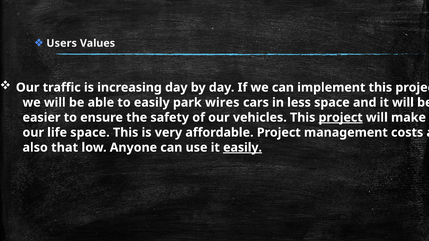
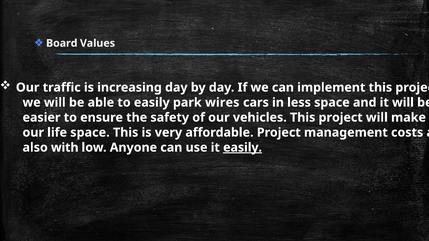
Users: Users -> Board (62, 43)
project underline: present -> none (341, 118)
that: that -> with (65, 148)
